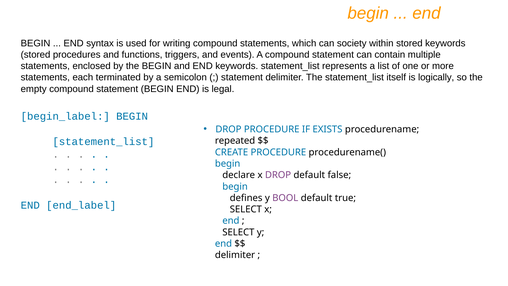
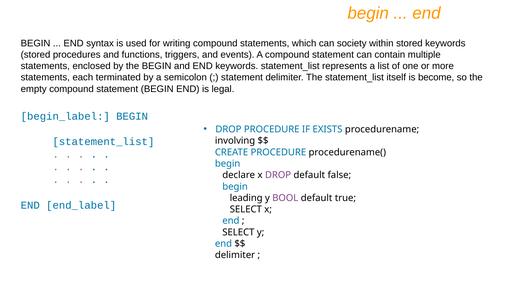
logically: logically -> become (436, 77)
repeated: repeated -> involving (235, 141)
defines: defines -> leading (246, 198)
